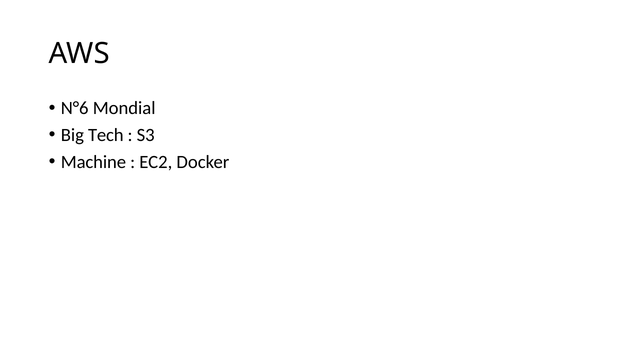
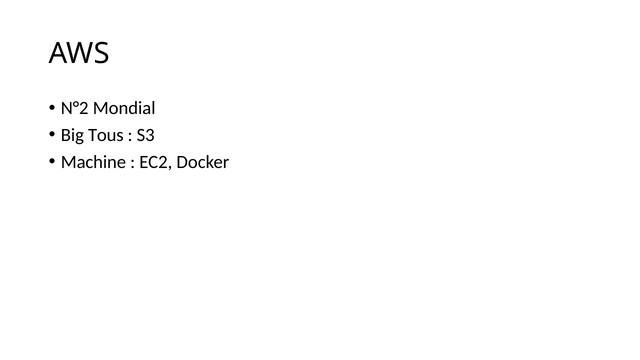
N°6: N°6 -> N°2 (75, 108)
Tech: Tech -> Tous (106, 135)
